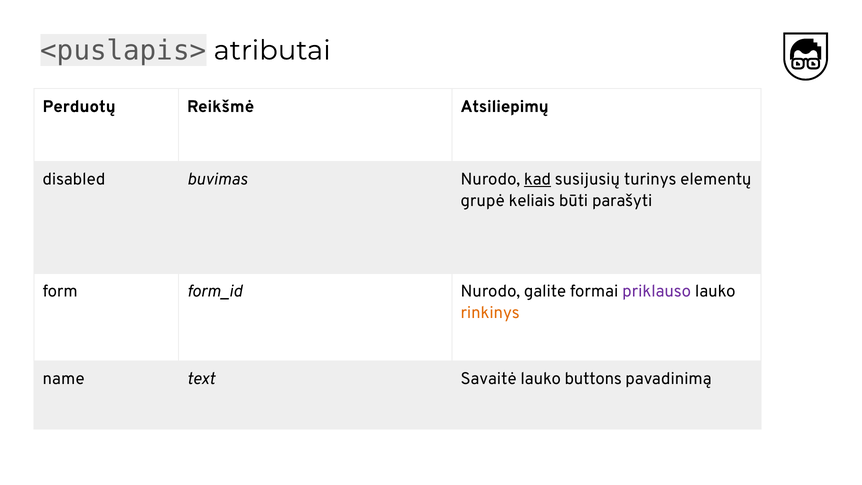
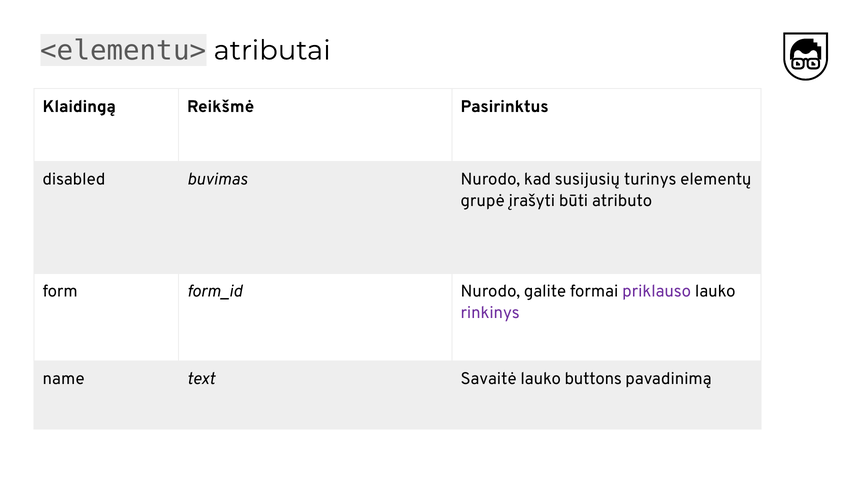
<puslapis>: <puslapis> -> <elementu> (123, 50)
Perduotų: Perduotų -> Klaidingą (79, 106)
Atsiliepimų: Atsiliepimų -> Pasirinktus (505, 106)
kad underline: present -> none (538, 179)
keliais: keliais -> įrašyti (532, 200)
parašyti: parašyti -> atributo (622, 200)
rinkinys colour: orange -> purple (490, 313)
